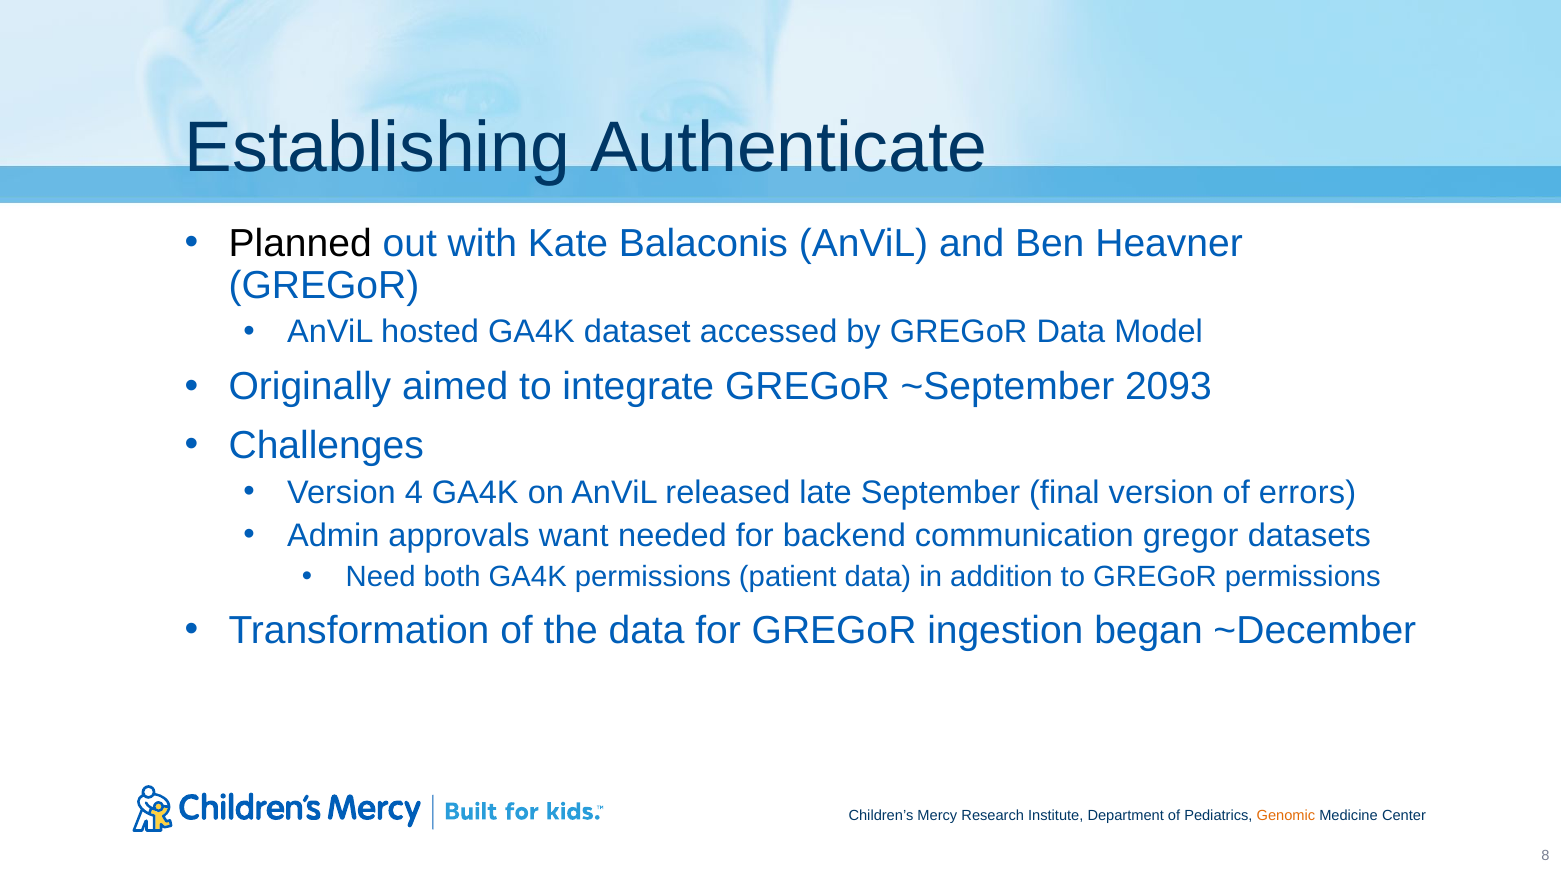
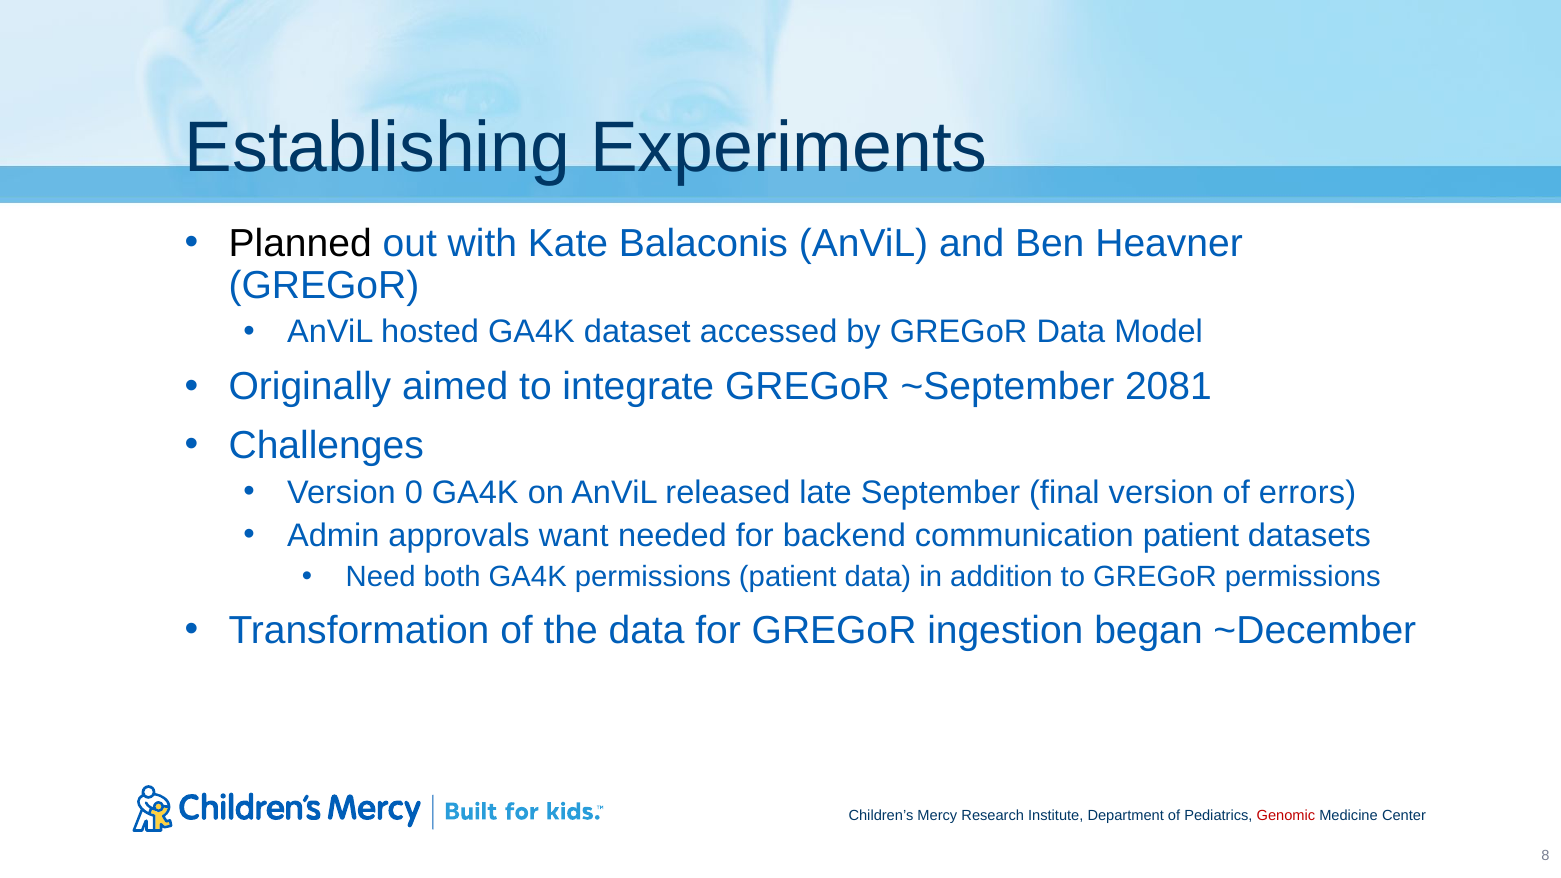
Authenticate: Authenticate -> Experiments (789, 148)
2093: 2093 -> 2081 (1168, 387)
4: 4 -> 0 (414, 492)
communication gregor: gregor -> patient (1191, 536)
Genomic colour: orange -> red (1286, 816)
